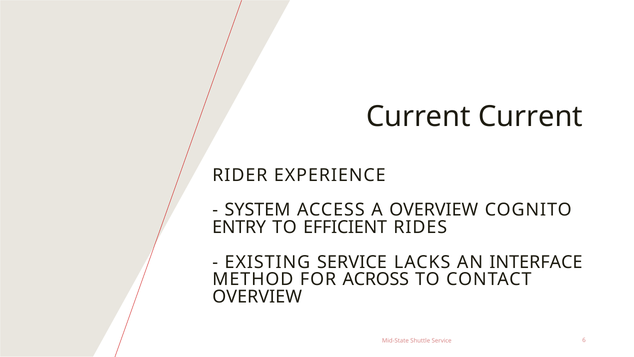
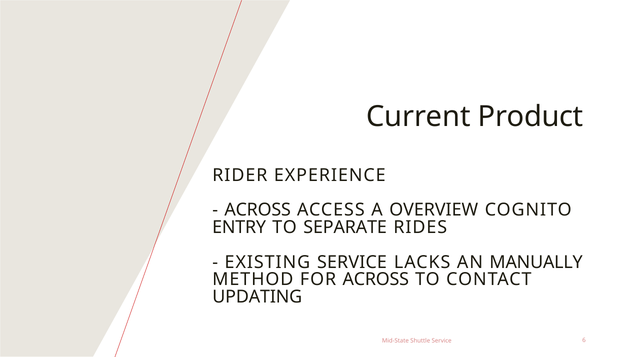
Current Current: Current -> Product (531, 117)
SYSTEM: SYSTEM -> ACROSS (258, 210)
EFFICIENT: EFFICIENT -> SEPARATE (345, 227)
INTERFACE: INTERFACE -> MANUALLY (536, 262)
OVERVIEW: OVERVIEW -> UPDATING (257, 297)
